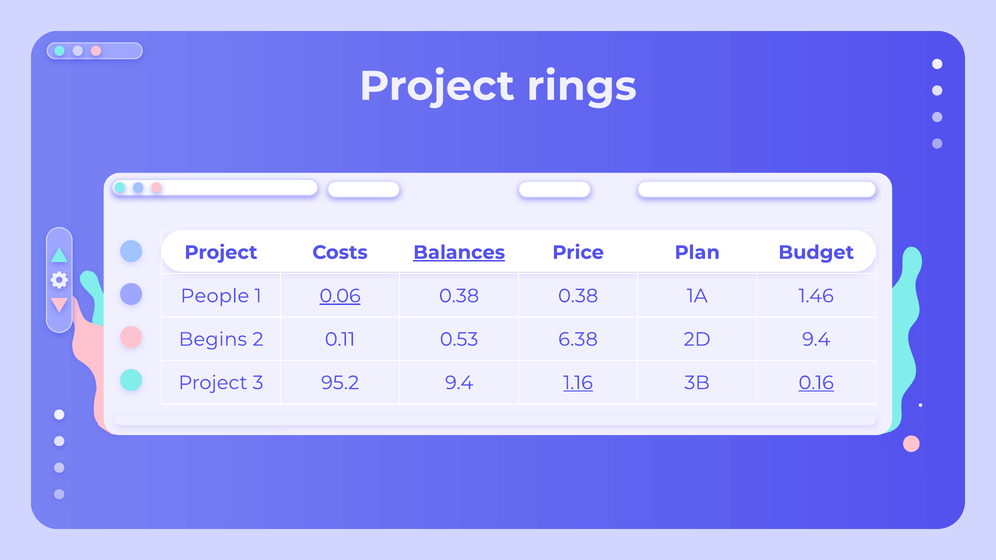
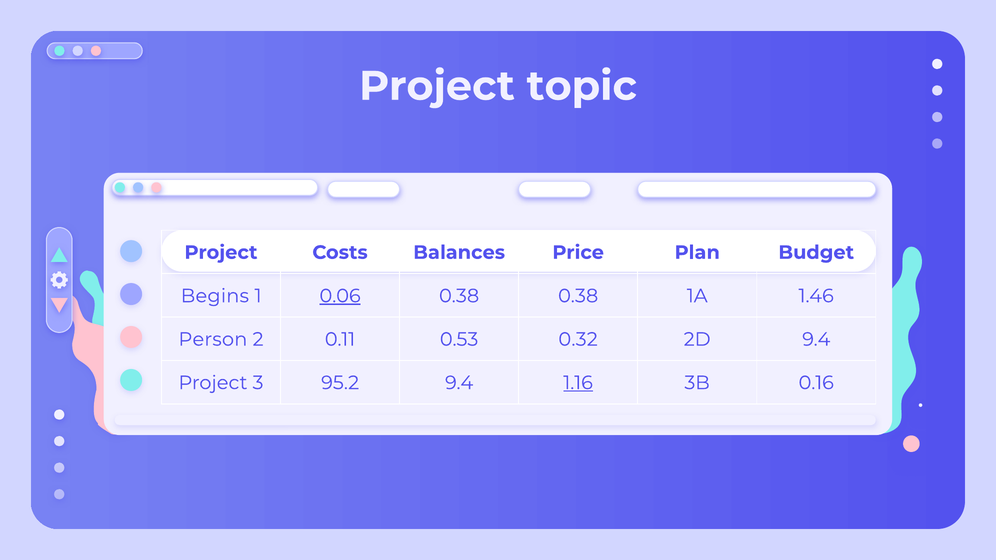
rings: rings -> topic (582, 86)
Balances underline: present -> none (459, 253)
People: People -> Begins (215, 296)
Begins: Begins -> Person (213, 340)
6.38: 6.38 -> 0.32 (578, 340)
0.16 underline: present -> none (816, 383)
